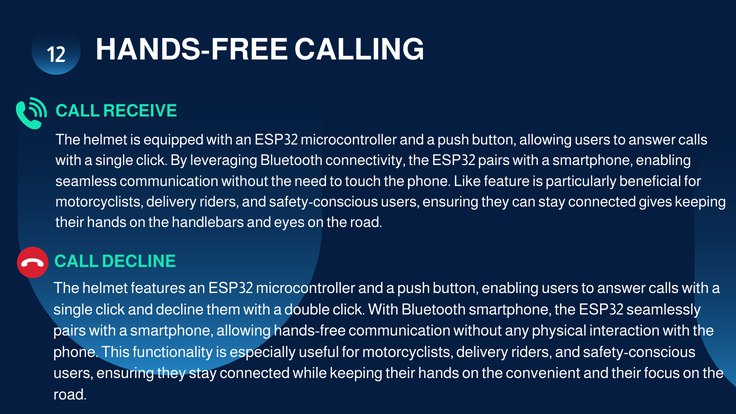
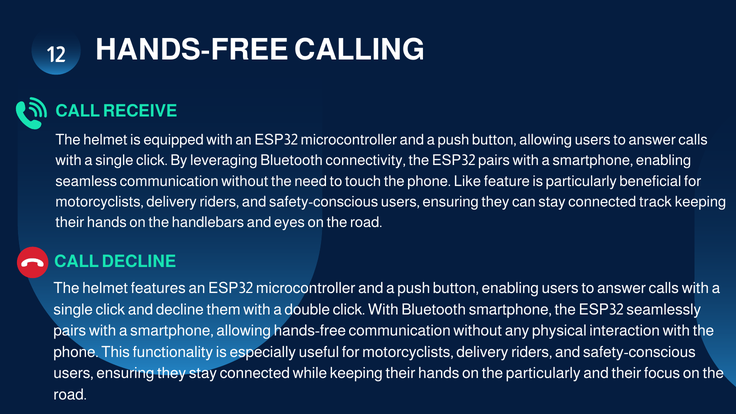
gives: gives -> track (655, 202)
the convenient: convenient -> particularly (543, 373)
